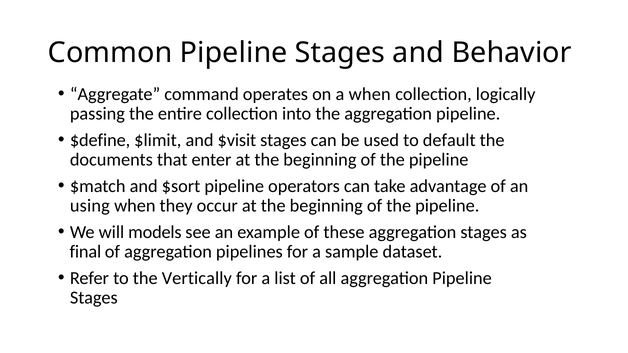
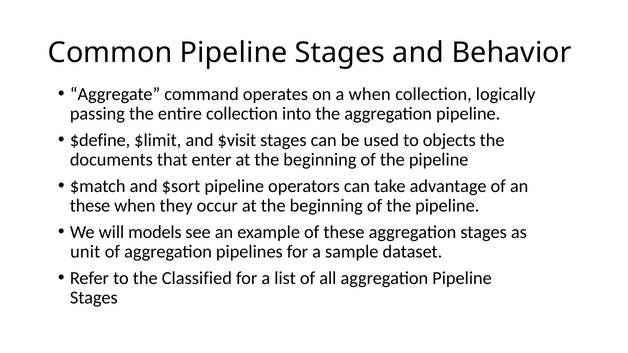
default: default -> objects (449, 140)
using: using -> these (90, 206)
final: final -> unit (85, 252)
Vertically: Vertically -> Classified (197, 278)
